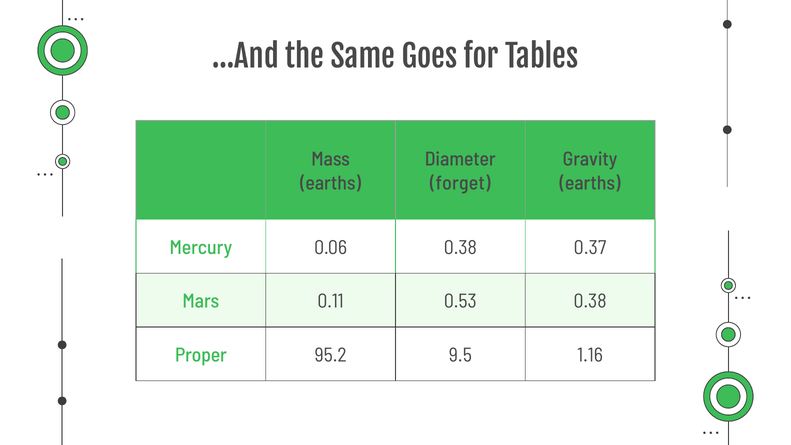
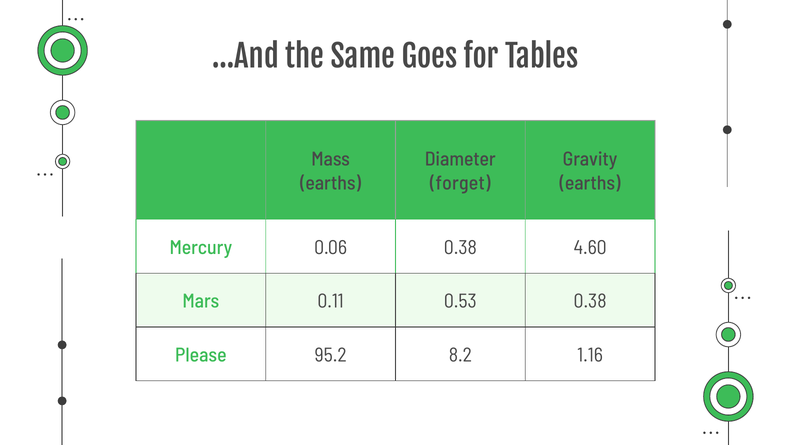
0.37: 0.37 -> 4.60 (590, 248)
Proper: Proper -> Please (201, 355)
9.5: 9.5 -> 8.2 (460, 355)
